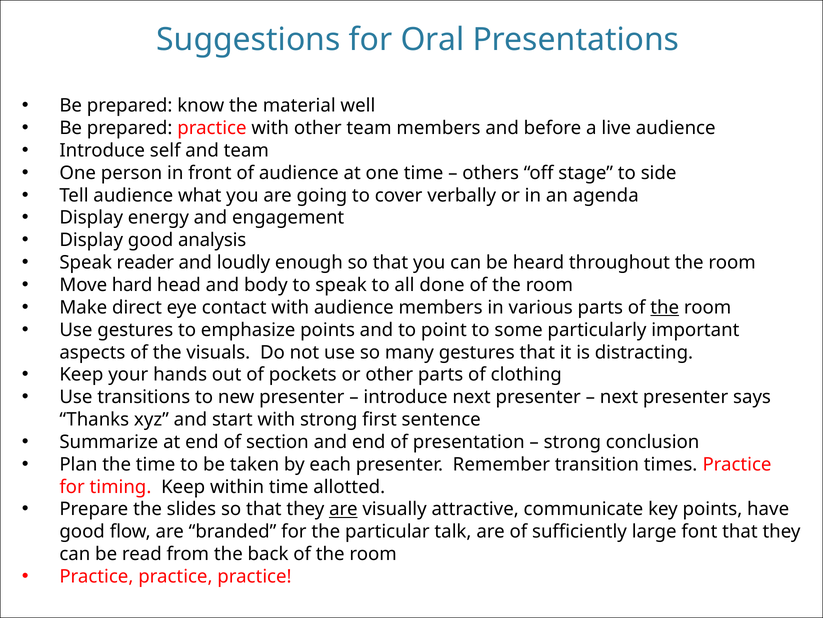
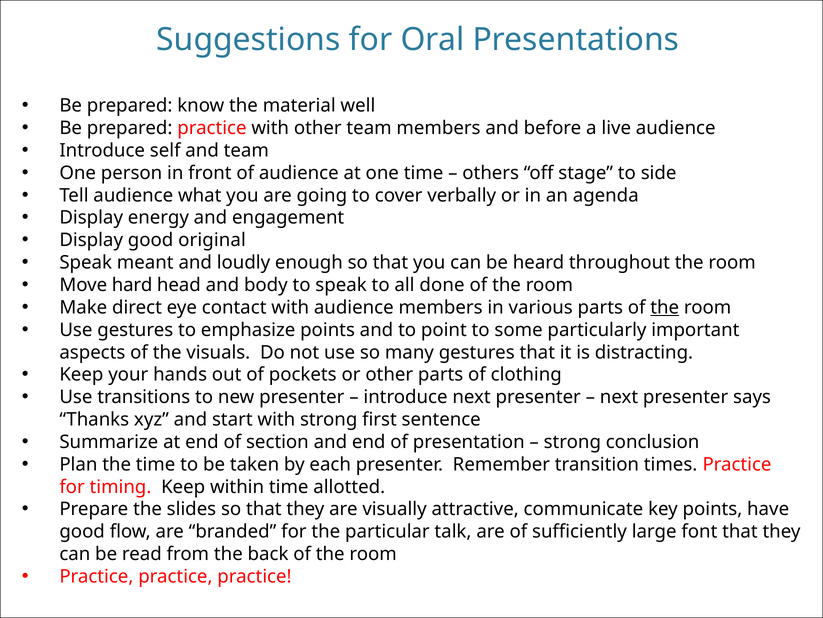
analysis: analysis -> original (212, 240)
reader: reader -> meant (145, 262)
are underline: present -> none (343, 509)
